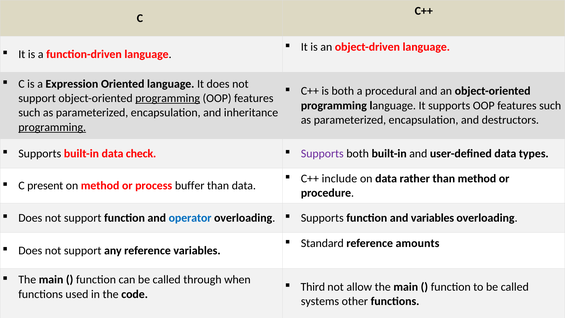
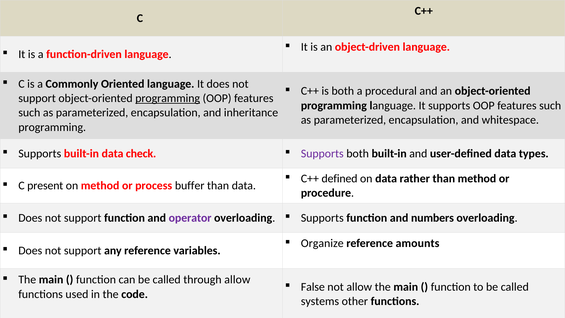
Expression: Expression -> Commonly (72, 84)
destructors: destructors -> whitespace (510, 120)
programming underline: present -> none (52, 127)
include: include -> defined (340, 178)
operator colour: blue -> purple (190, 218)
and variables: variables -> numbers (432, 218)
Standard: Standard -> Organize (322, 243)
through when: when -> allow (237, 280)
Third: Third -> False (313, 287)
